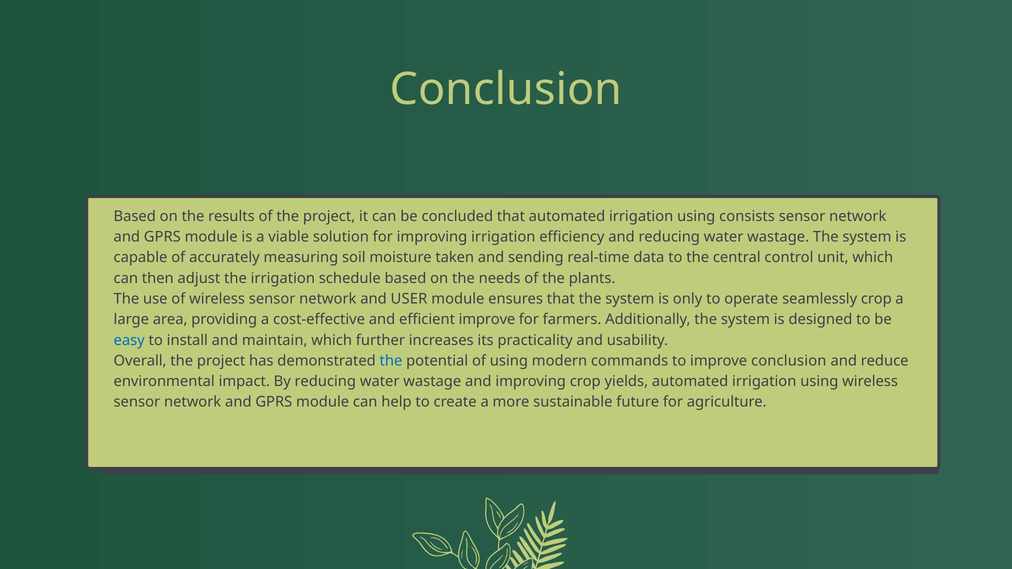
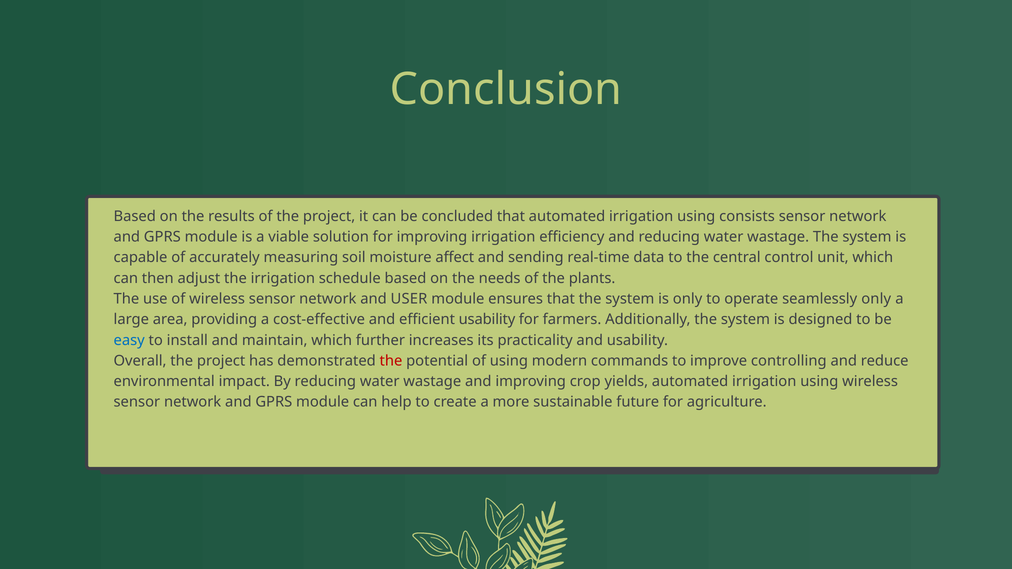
taken: taken -> affect (455, 258)
seamlessly crop: crop -> only (876, 299)
efficient improve: improve -> usability (487, 320)
the colour: blue -> red (391, 361)
improve conclusion: conclusion -> controlling (789, 361)
